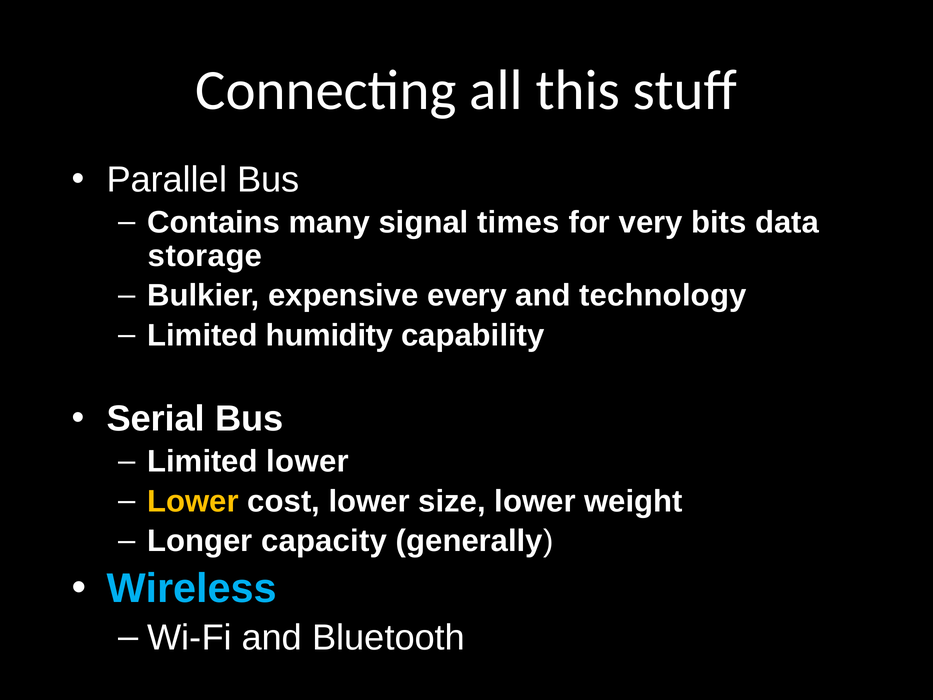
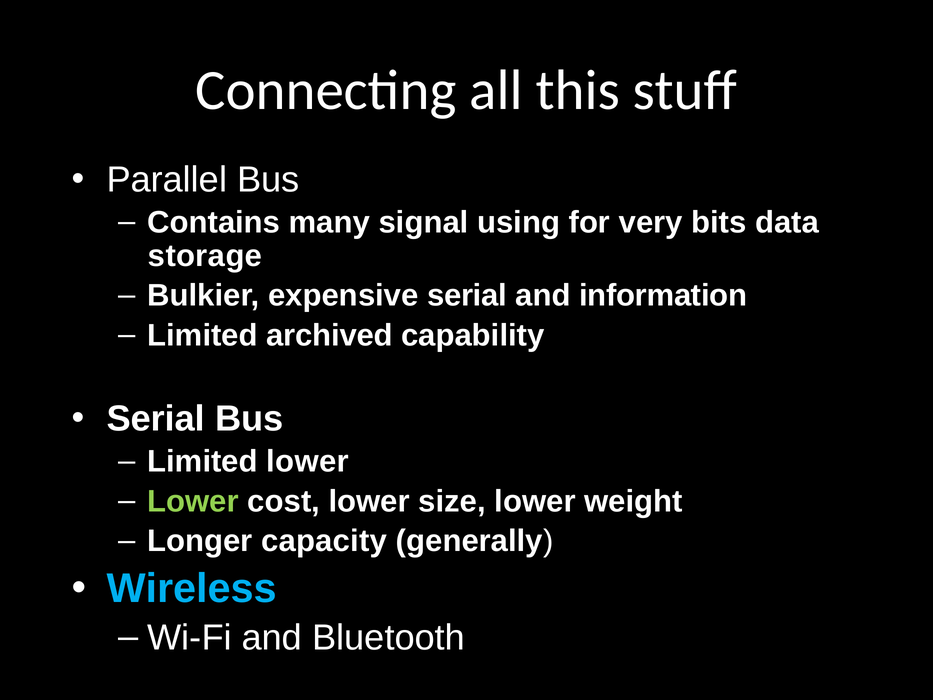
times: times -> using (519, 222)
expensive every: every -> serial (467, 296)
technology: technology -> information (663, 296)
humidity: humidity -> archived (330, 335)
Lower colour: yellow -> light green (193, 501)
